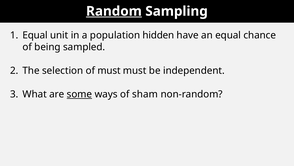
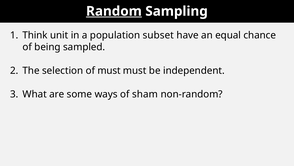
Equal: Equal -> Think (35, 35)
hidden: hidden -> subset (158, 35)
some underline: present -> none (79, 94)
